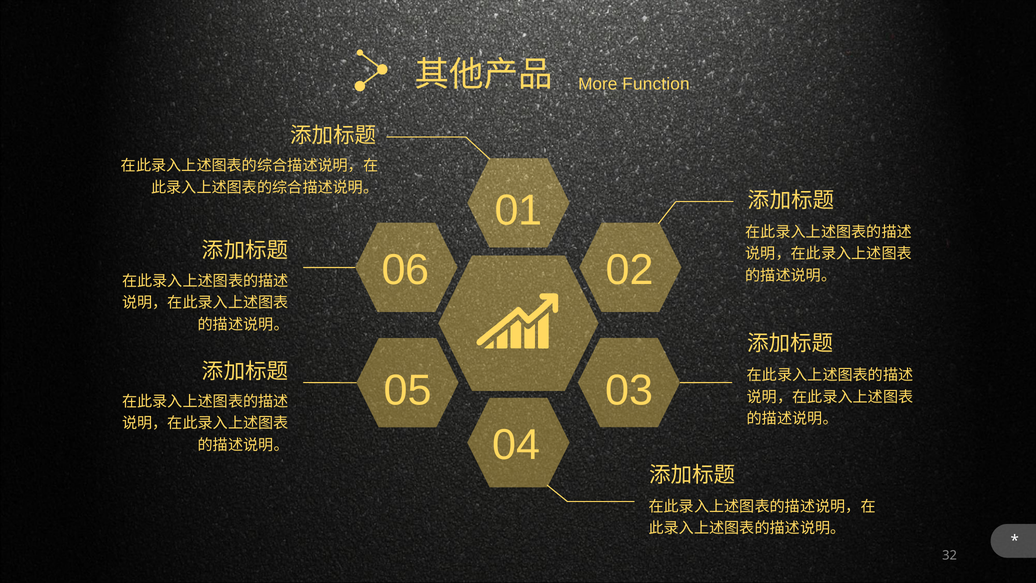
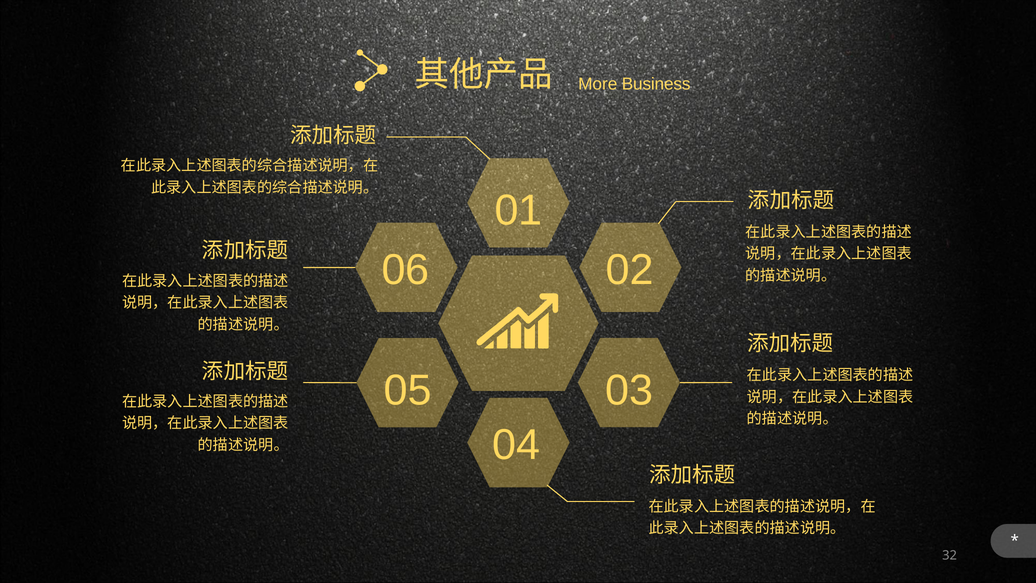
Function: Function -> Business (656, 84)
